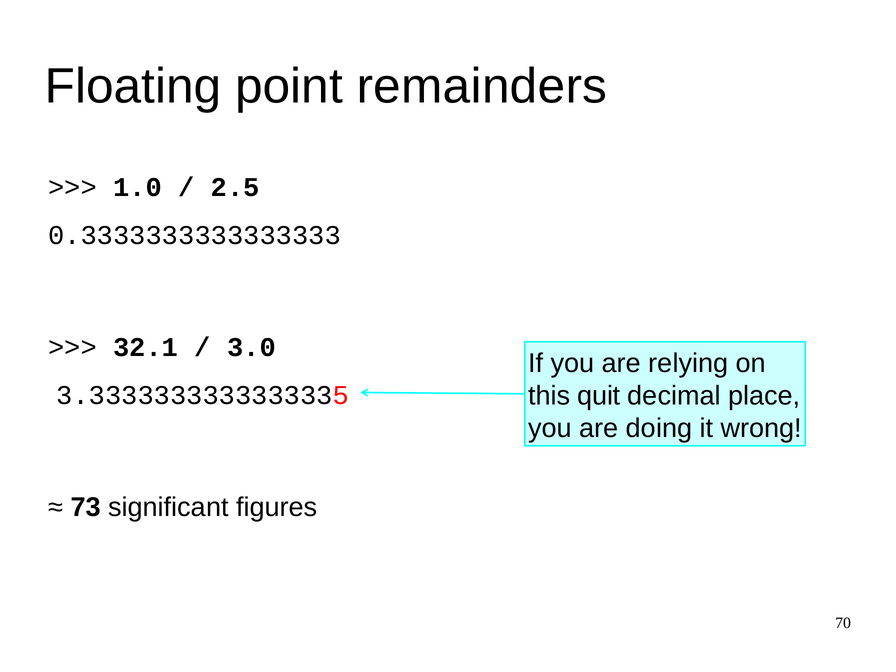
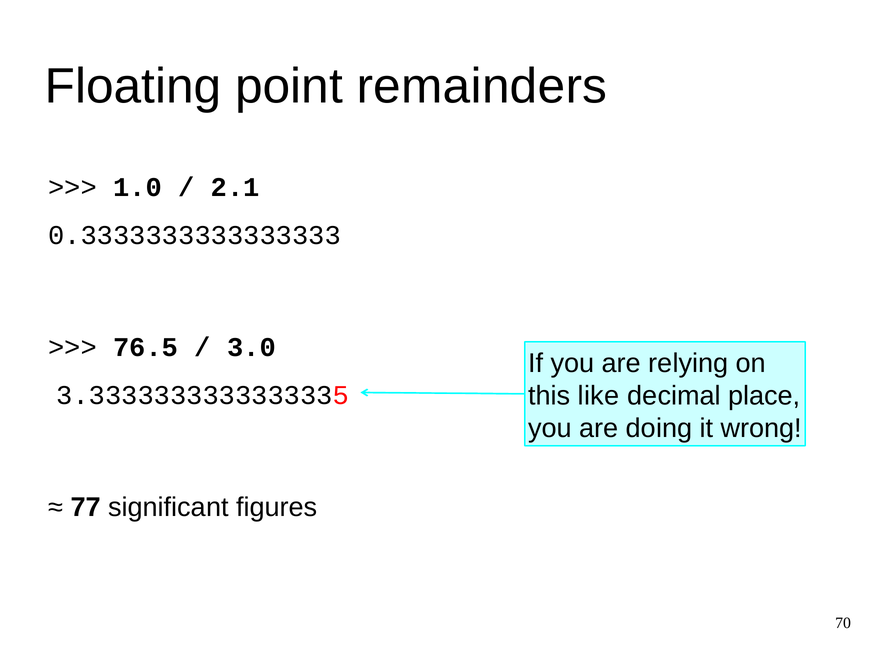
2.5: 2.5 -> 2.1 (235, 187)
32.1: 32.1 -> 76.5 (146, 347)
quit: quit -> like (599, 396)
73: 73 -> 77 (86, 507)
